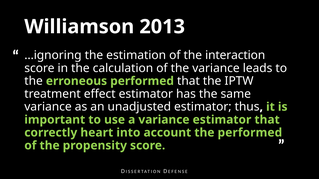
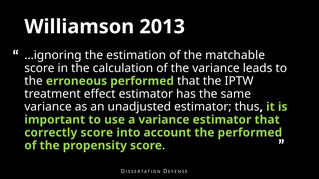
interaction: interaction -> matchable (235, 55)
correctly heart: heart -> score (97, 133)
